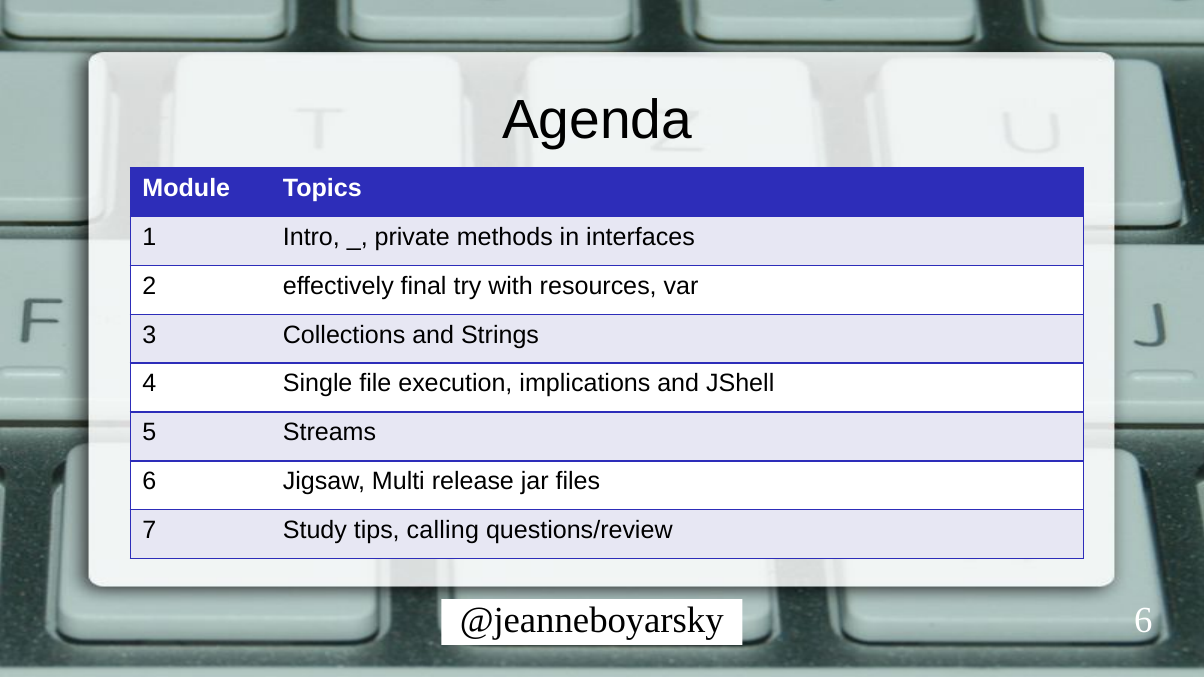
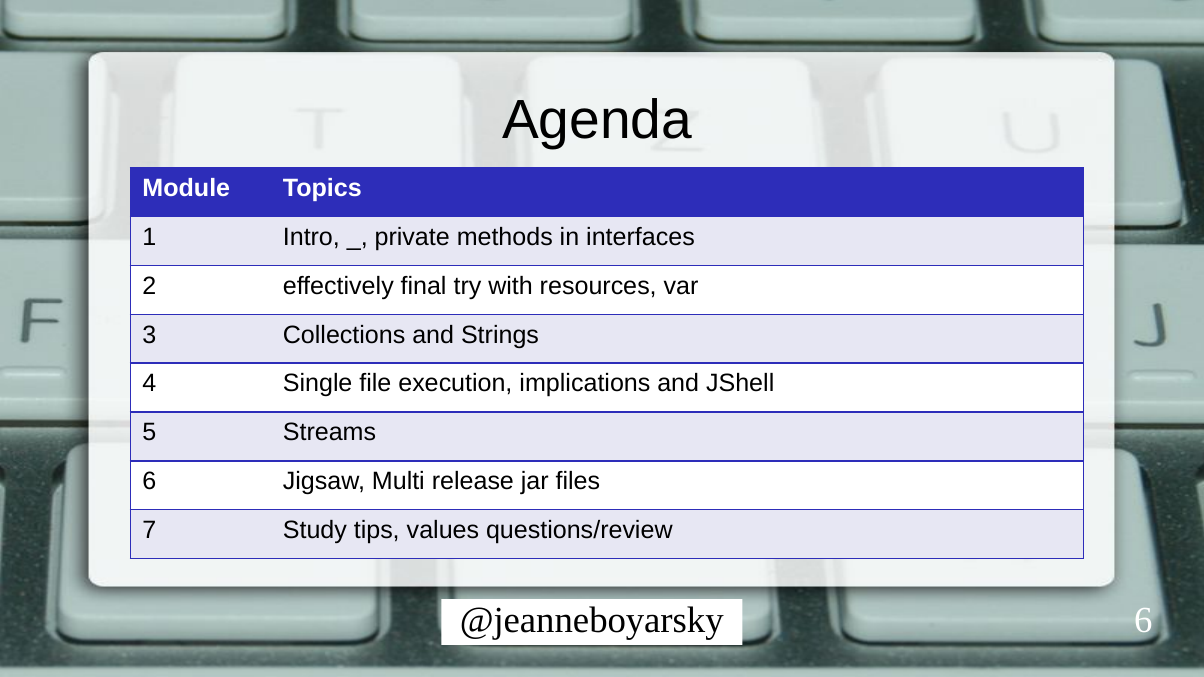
calling: calling -> values (443, 530)
